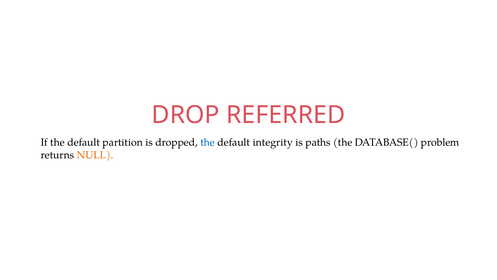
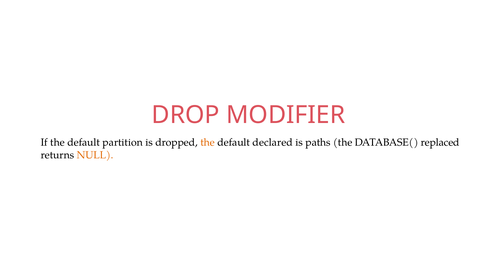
REFERRED: REFERRED -> MODIFIER (286, 115)
the colour: blue -> orange (208, 142)
integrity: integrity -> declared (273, 142)
problem: problem -> replaced (440, 142)
